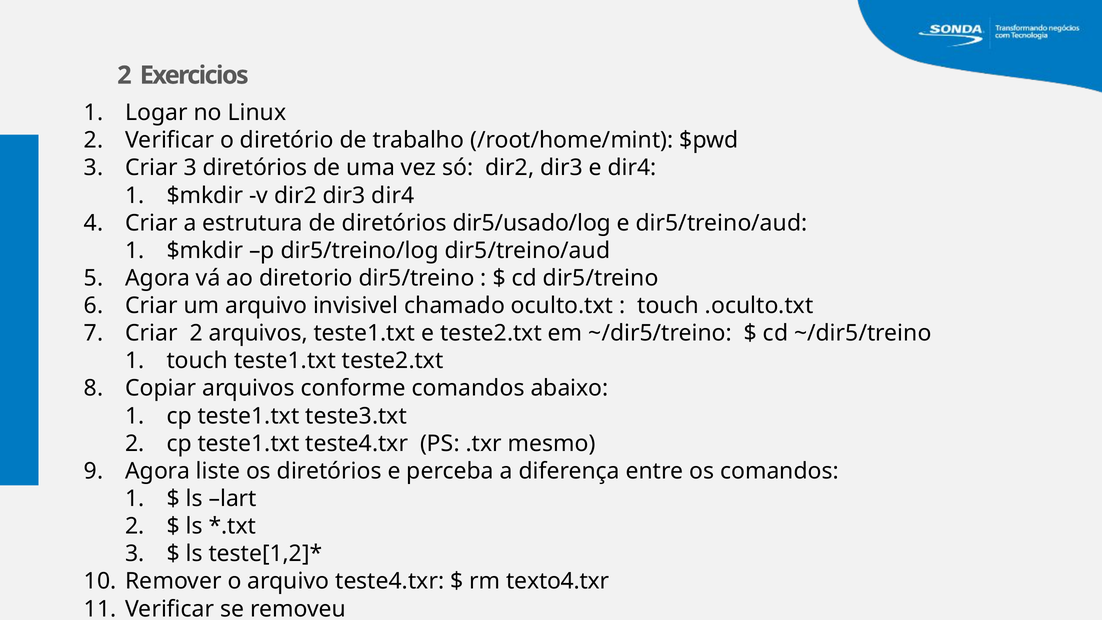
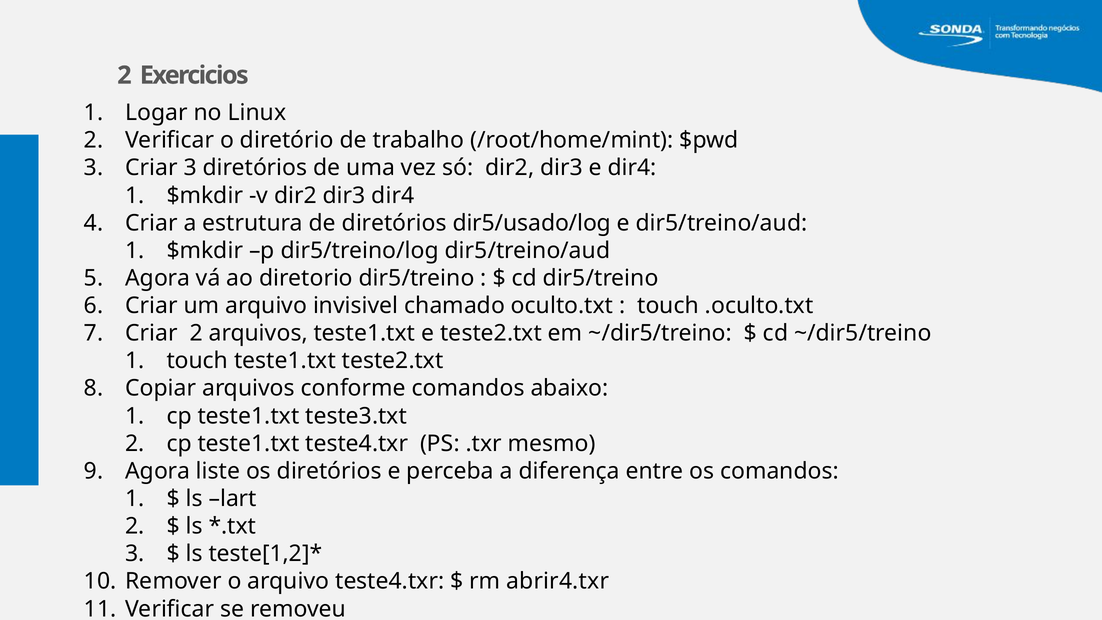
texto4.txr: texto4.txr -> abrir4.txr (558, 581)
